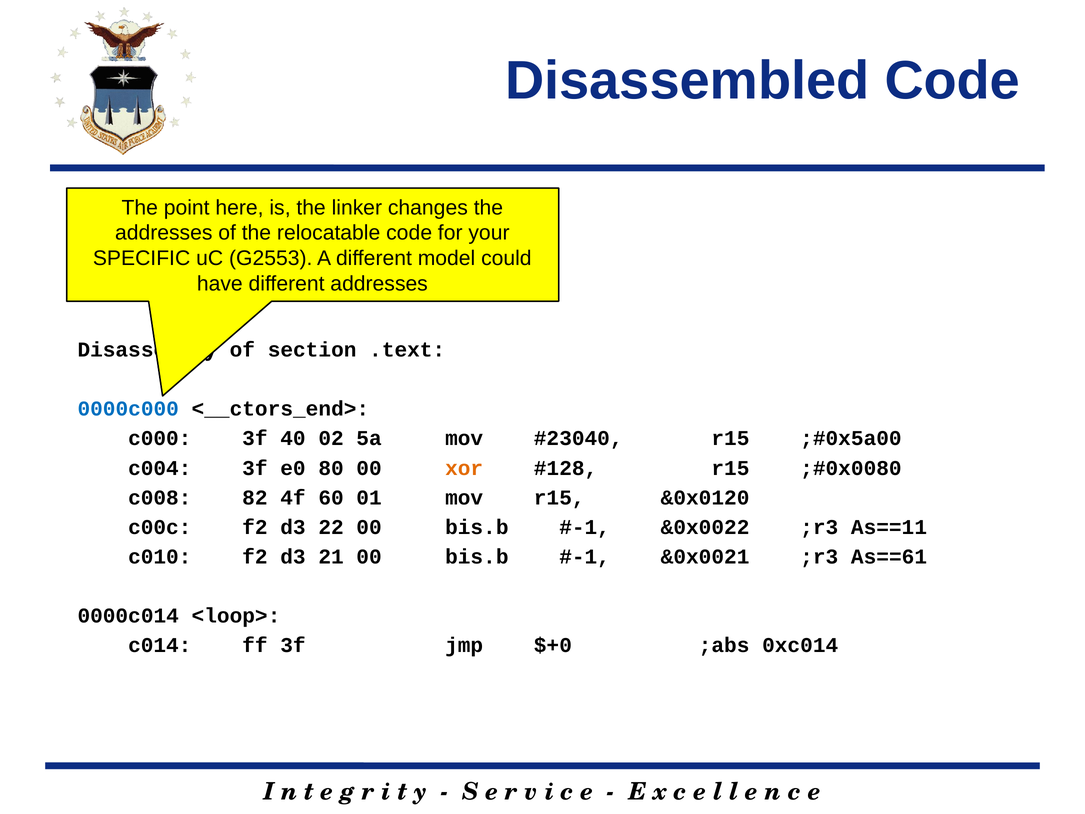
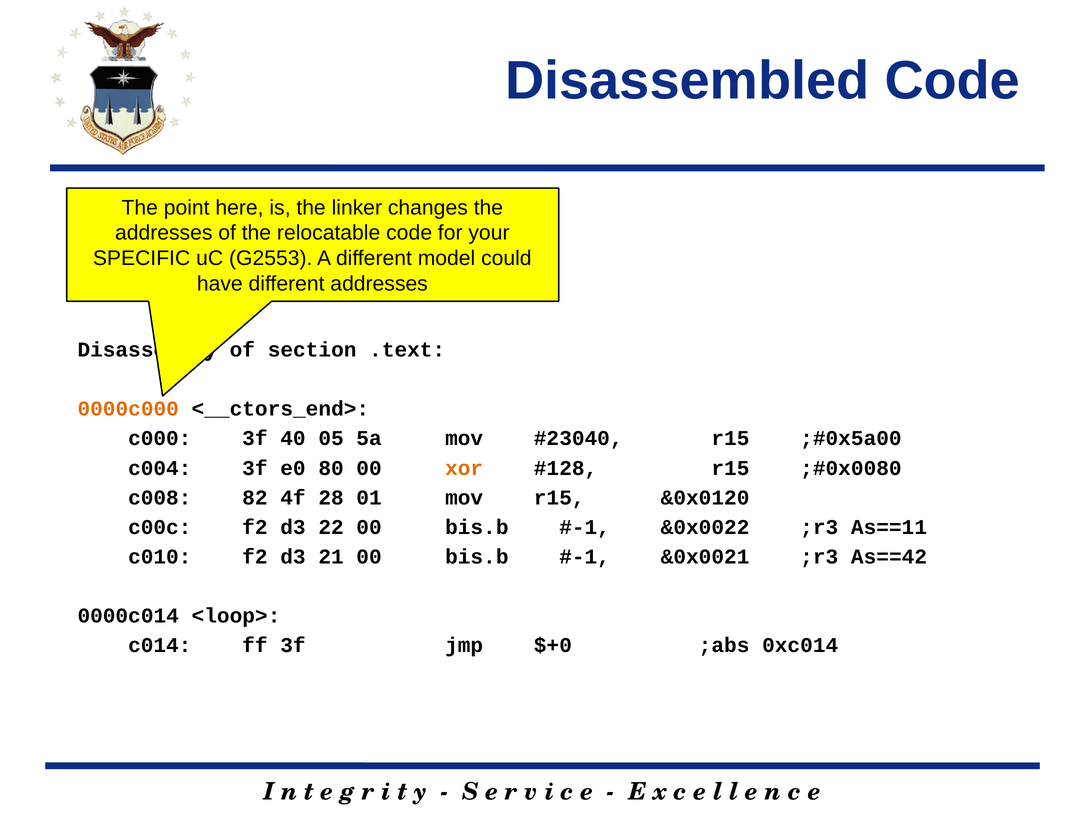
0000c000 colour: blue -> orange (128, 409)
02: 02 -> 05 (331, 438)
60: 60 -> 28 (331, 497)
As==61: As==61 -> As==42 (889, 557)
